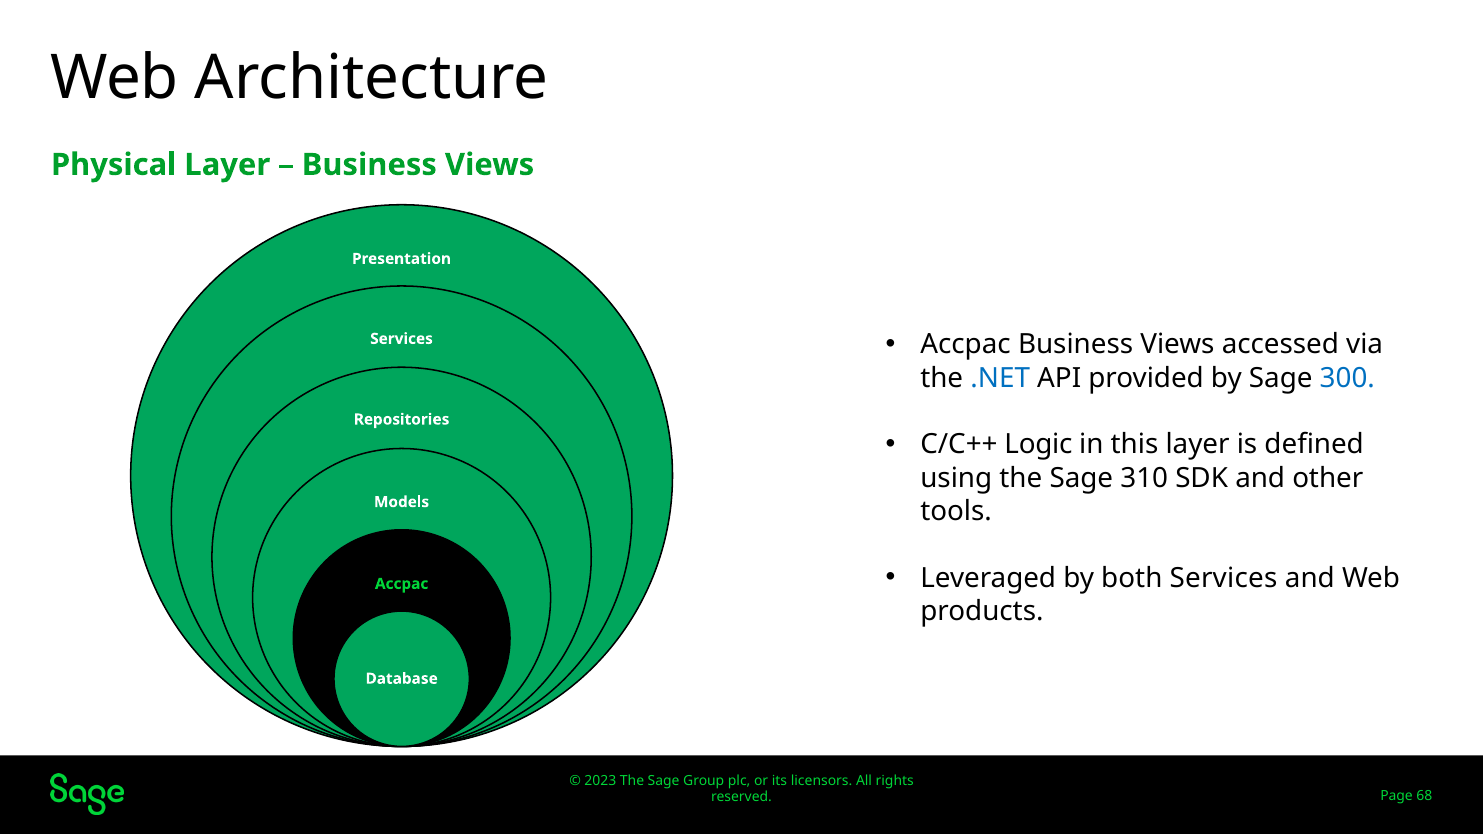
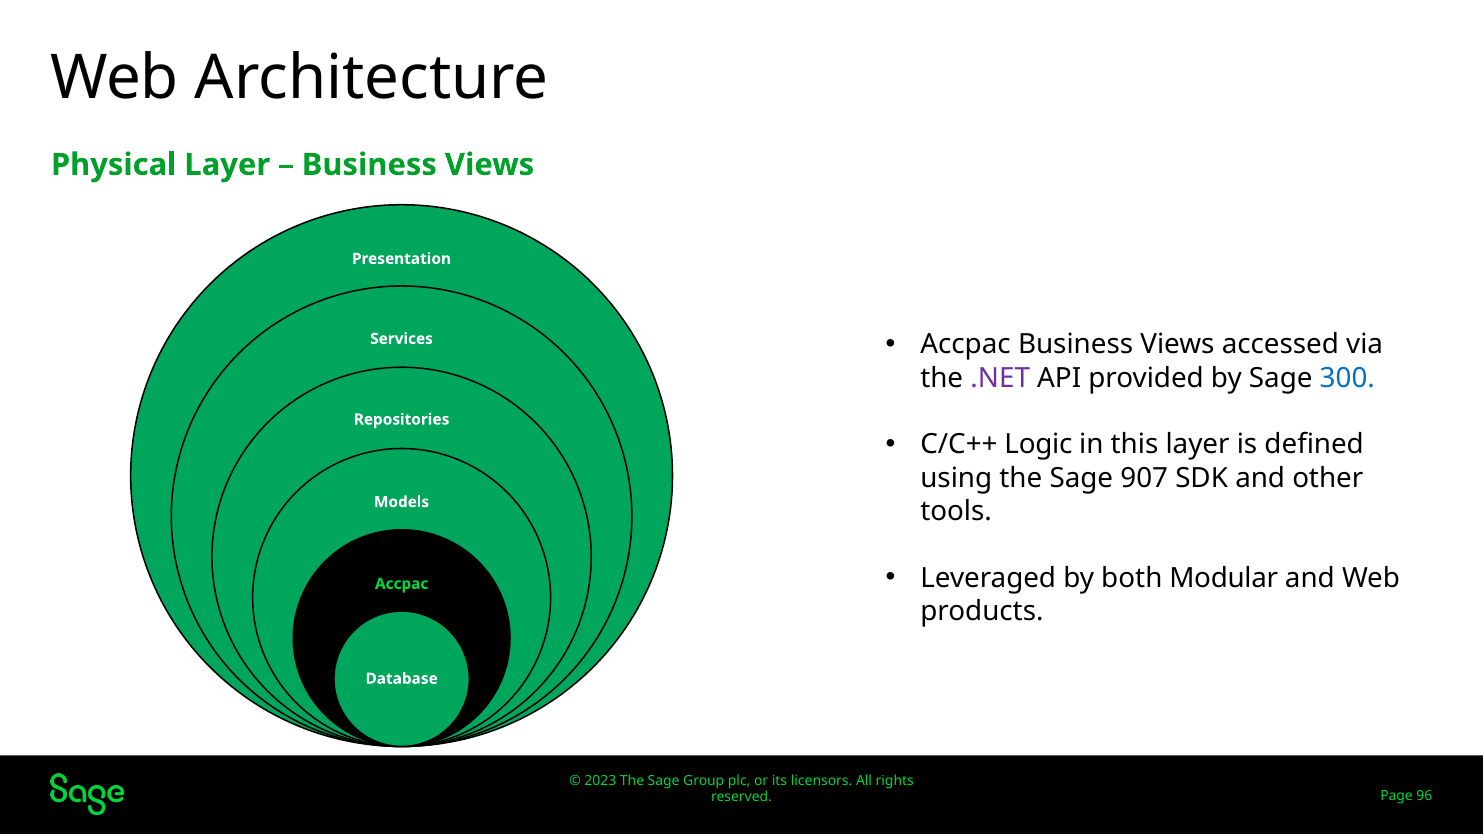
.NET colour: blue -> purple (1000, 378)
310: 310 -> 907 (1144, 478)
both Services: Services -> Modular (1224, 578)
68: 68 -> 96 (1424, 796)
